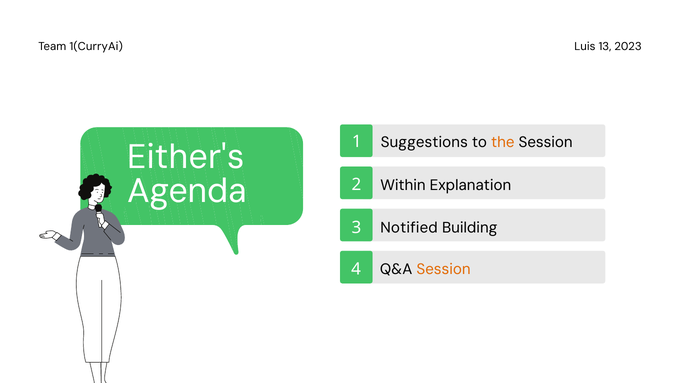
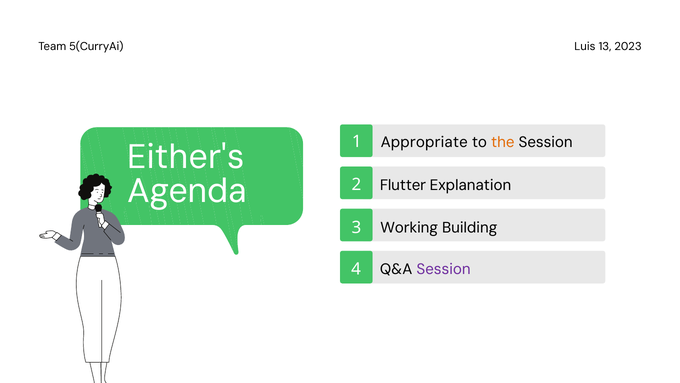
1(CurryAi: 1(CurryAi -> 5(CurryAi (96, 46)
Suggestions: Suggestions -> Appropriate (424, 142)
Within: Within -> Flutter (403, 185)
Notified: Notified -> Working (409, 227)
Session colour: orange -> purple (444, 269)
